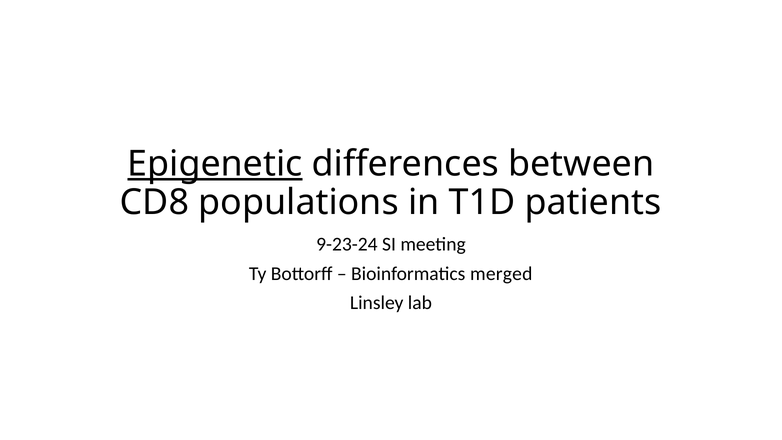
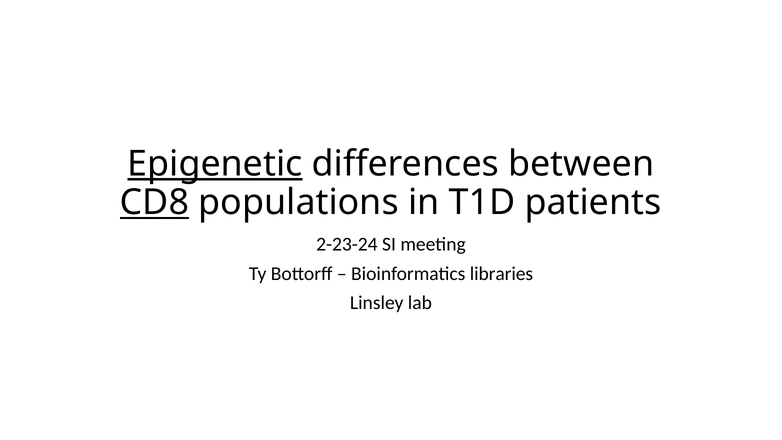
CD8 underline: none -> present (154, 203)
9-23-24: 9-23-24 -> 2-23-24 (347, 244)
merged: merged -> libraries (501, 274)
